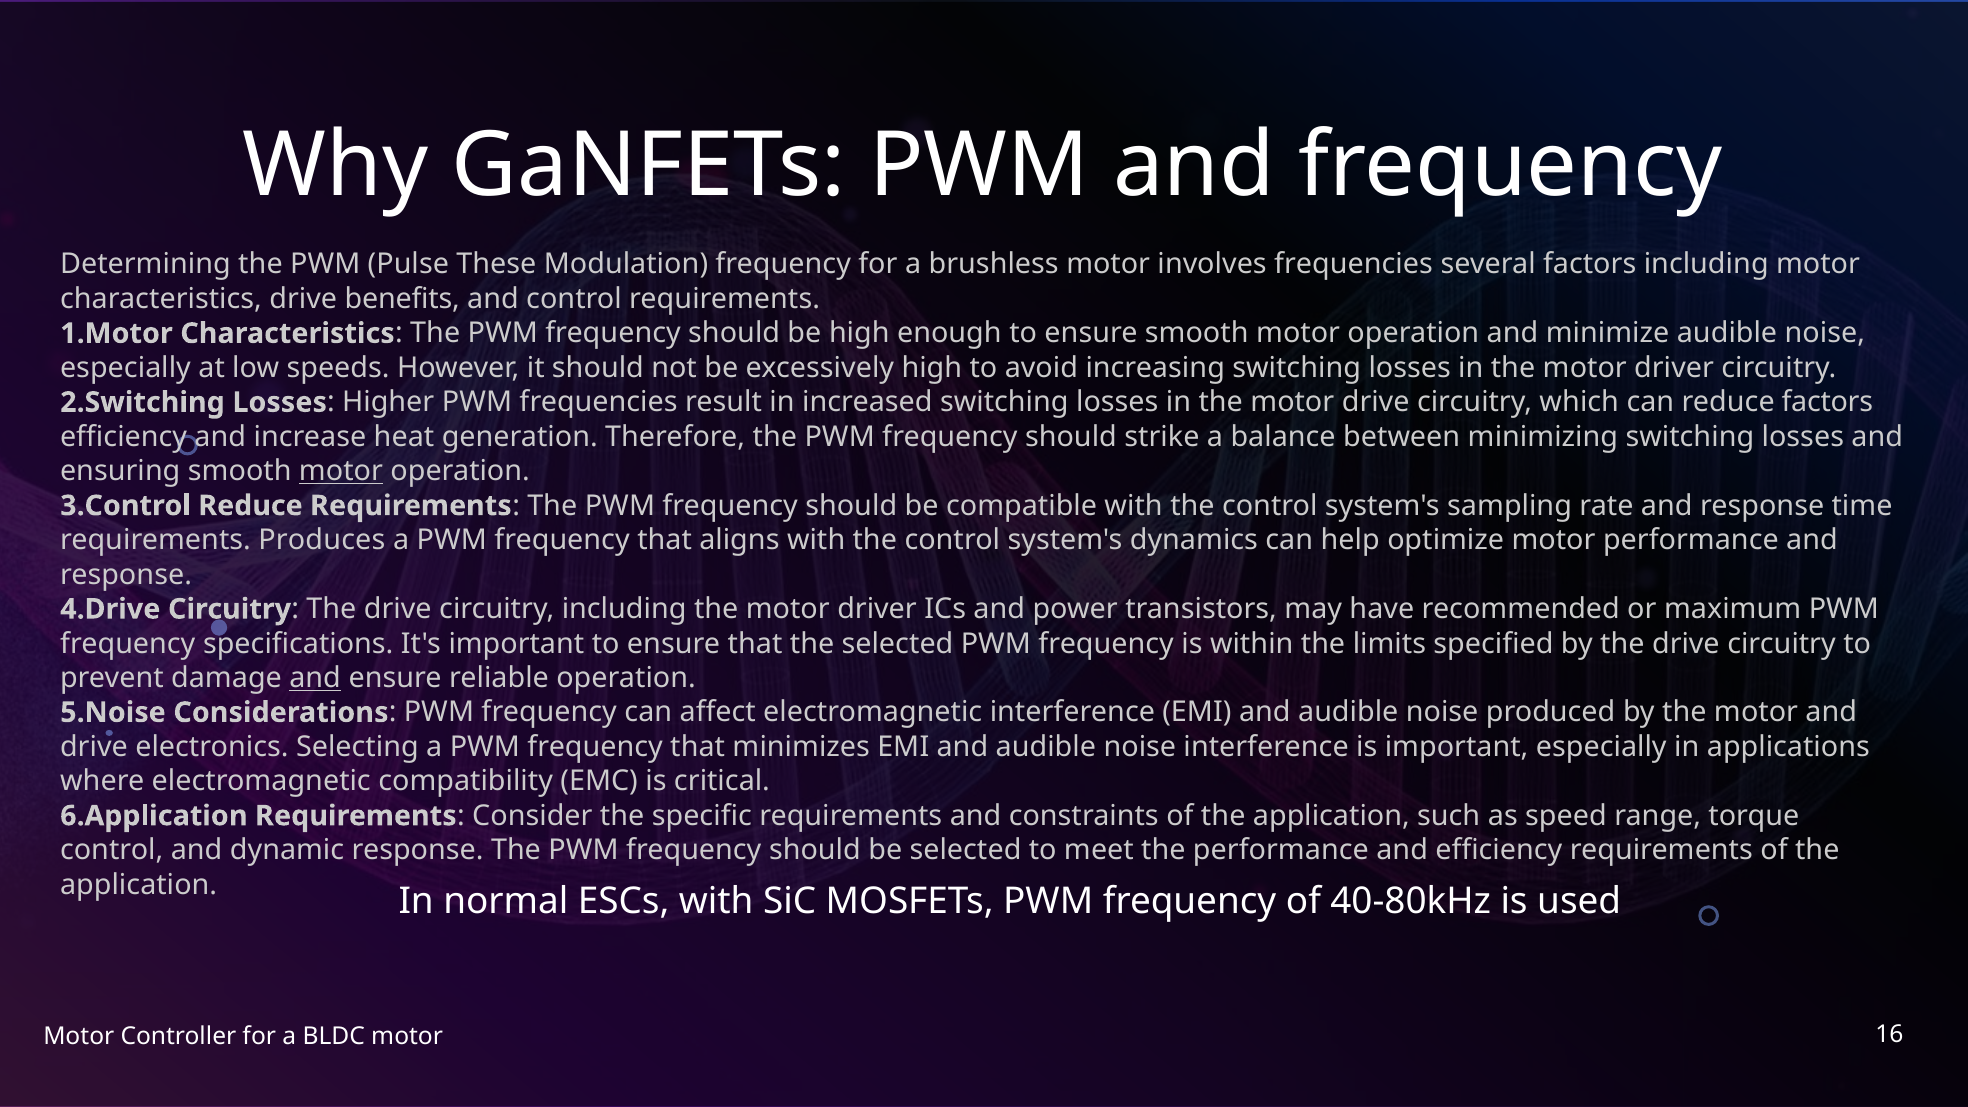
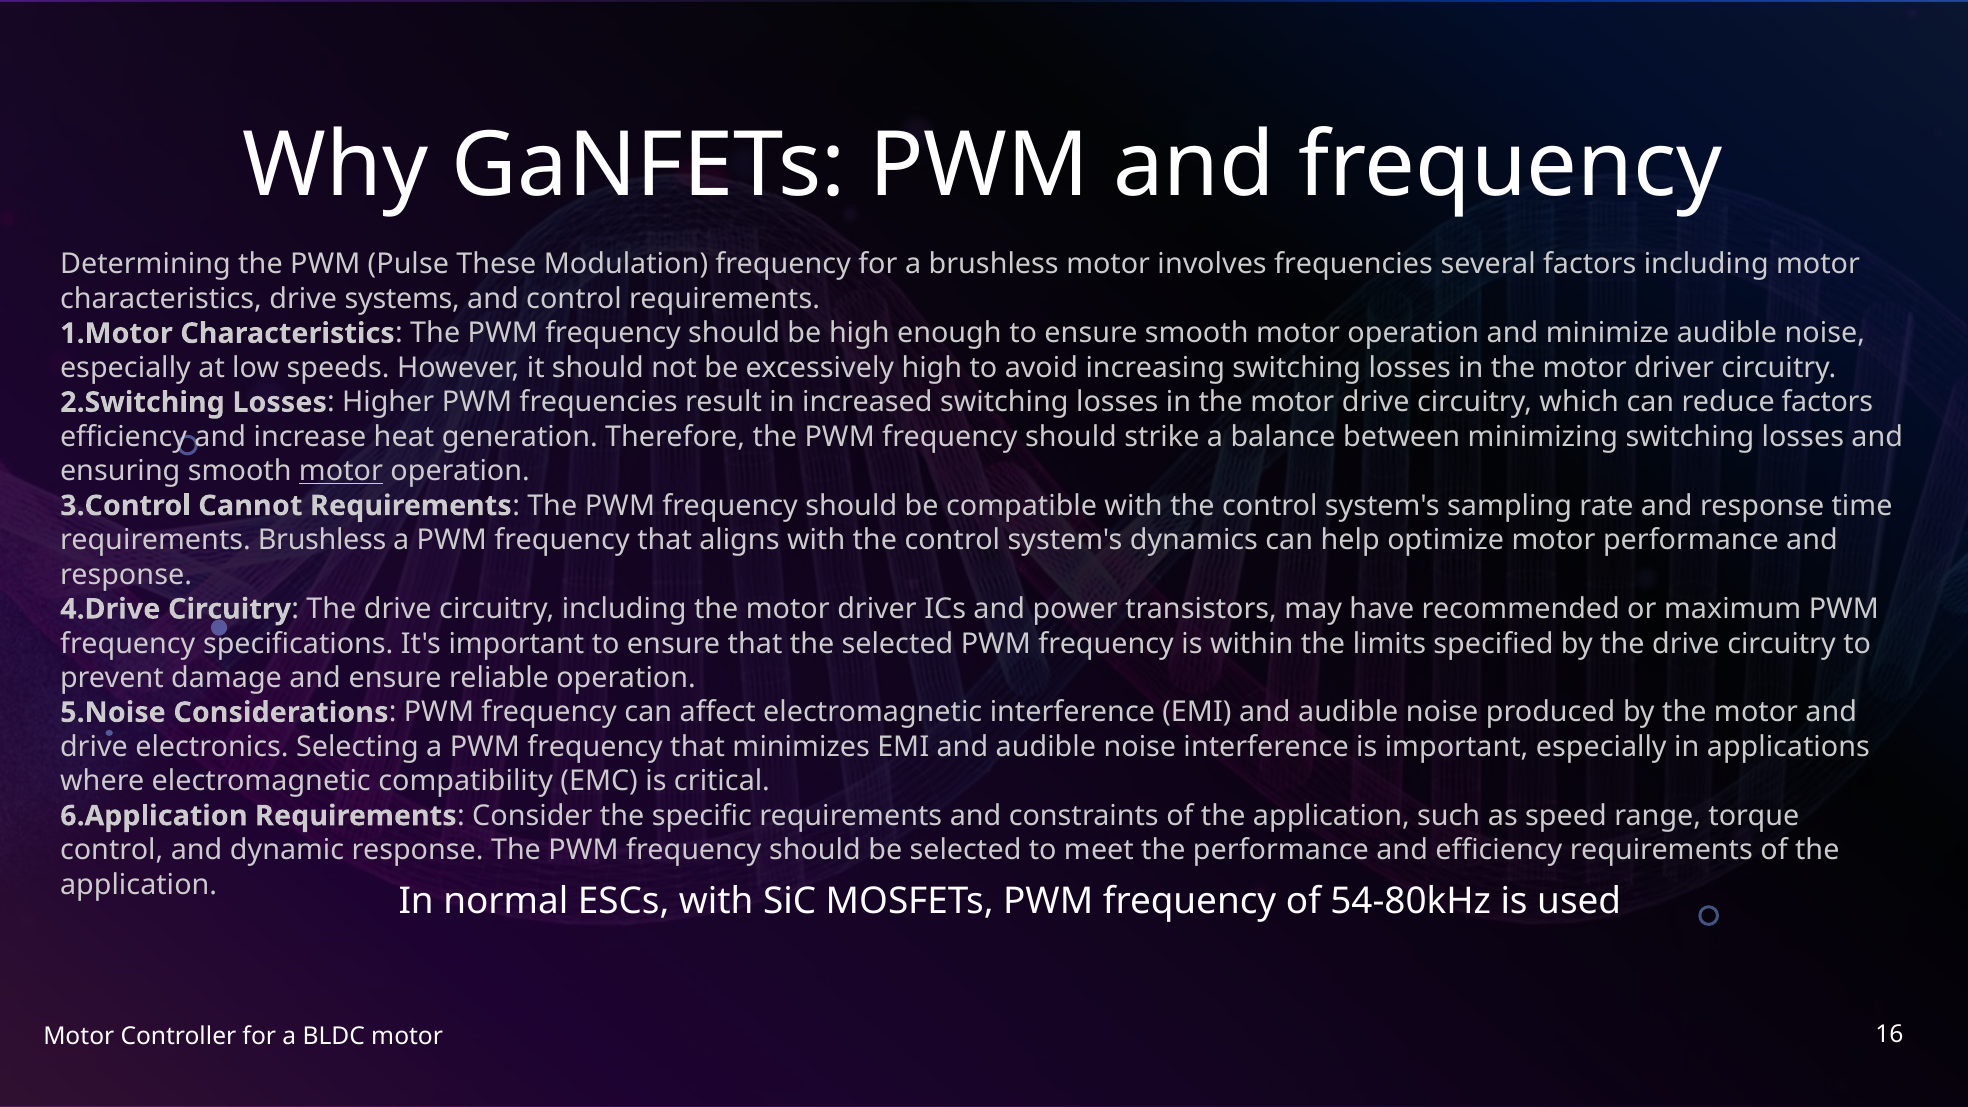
benefits: benefits -> systems (402, 299)
Reduce: Reduce -> Cannot (250, 506)
requirements Produces: Produces -> Brushless (322, 540)
and underline: present -> none (315, 678)
40-80kHz: 40-80kHz -> 54-80kHz (1411, 901)
